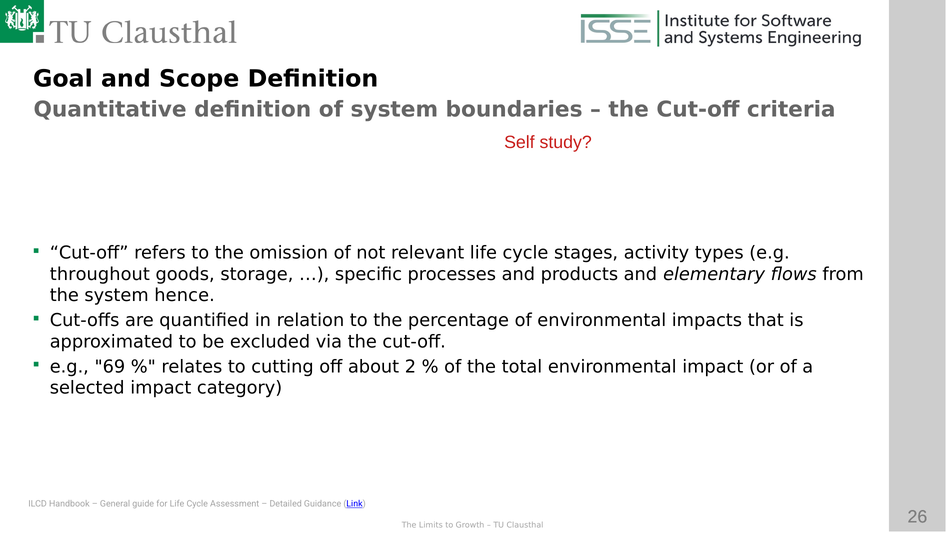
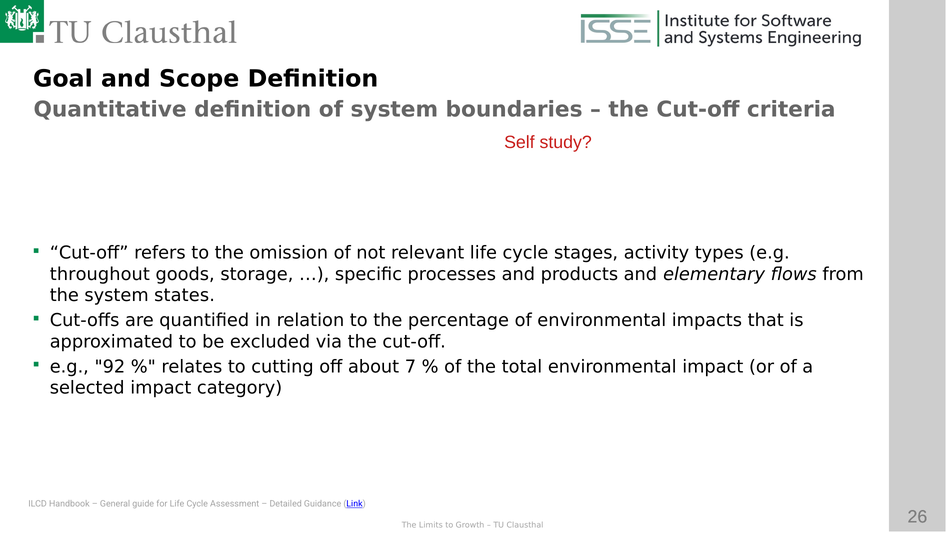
hence: hence -> states (185, 295)
69: 69 -> 92 (110, 366)
2: 2 -> 7 (410, 366)
